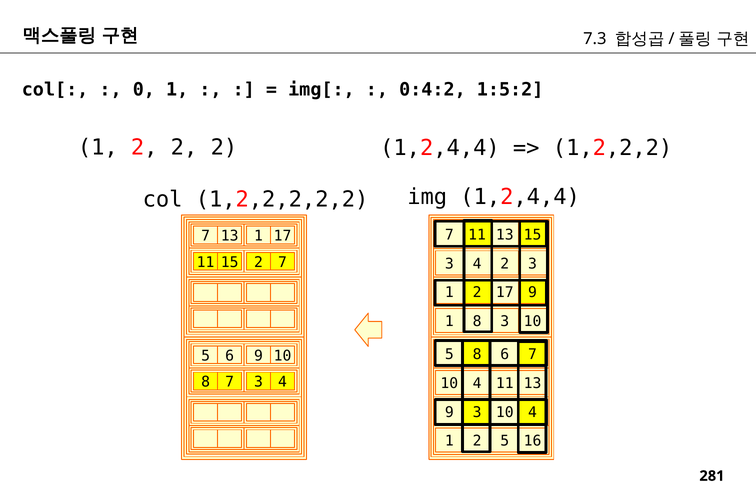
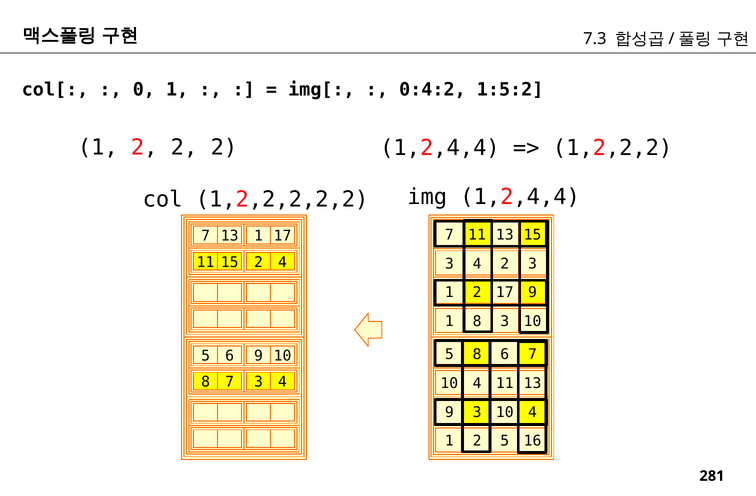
15 2 7: 7 -> 4 (282, 263)
